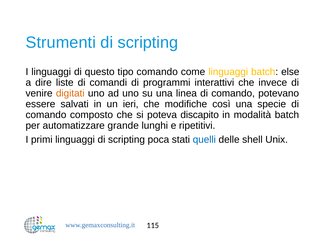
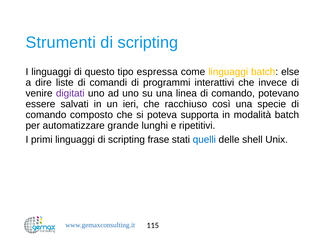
tipo comando: comando -> espressa (157, 72)
digitati colour: orange -> purple (70, 93)
modifiche: modifiche -> racchiuso (186, 104)
discapito: discapito -> supporta (200, 115)
poca: poca -> frase (158, 139)
